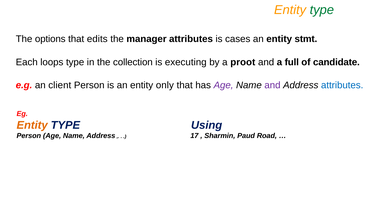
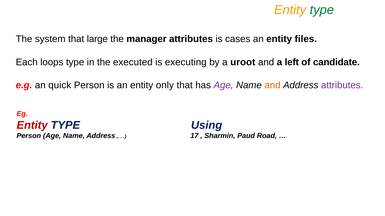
options: options -> system (50, 39)
edits: edits -> large (97, 39)
stmt: stmt -> files (306, 39)
collection: collection -> executed (133, 62)
proot: proot -> uroot (243, 62)
full: full -> left (292, 62)
client: client -> quick (60, 85)
and colour: purple -> orange (272, 85)
attributes colour: blue -> purple (342, 85)
Entity colour: orange -> red (32, 125)
